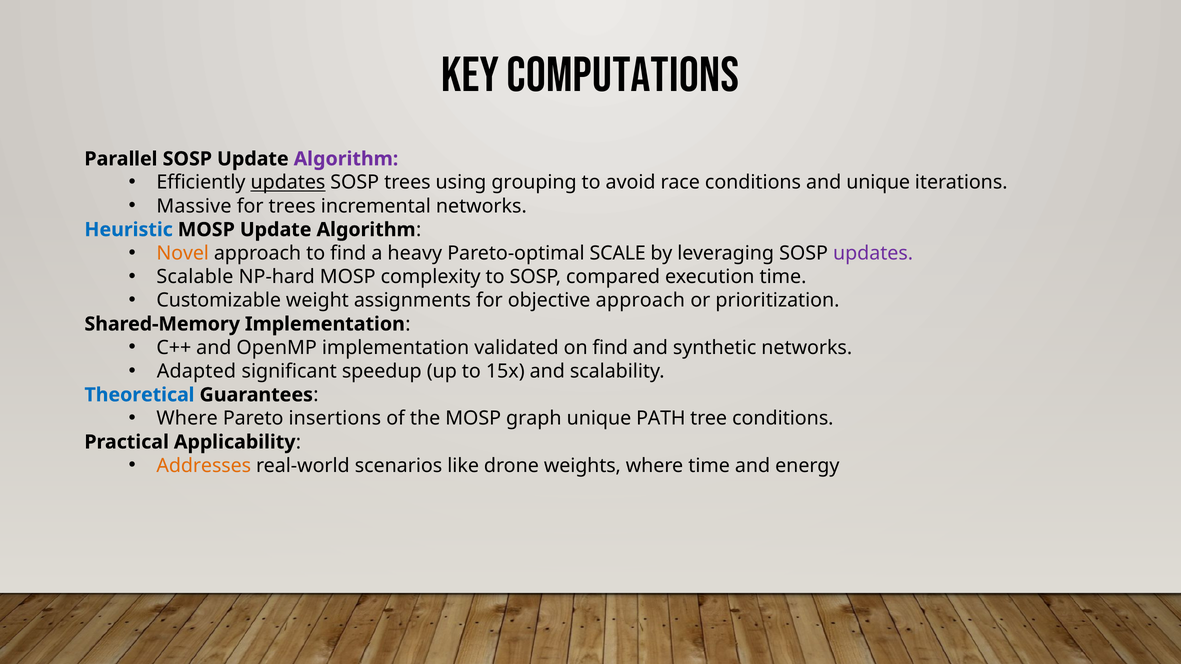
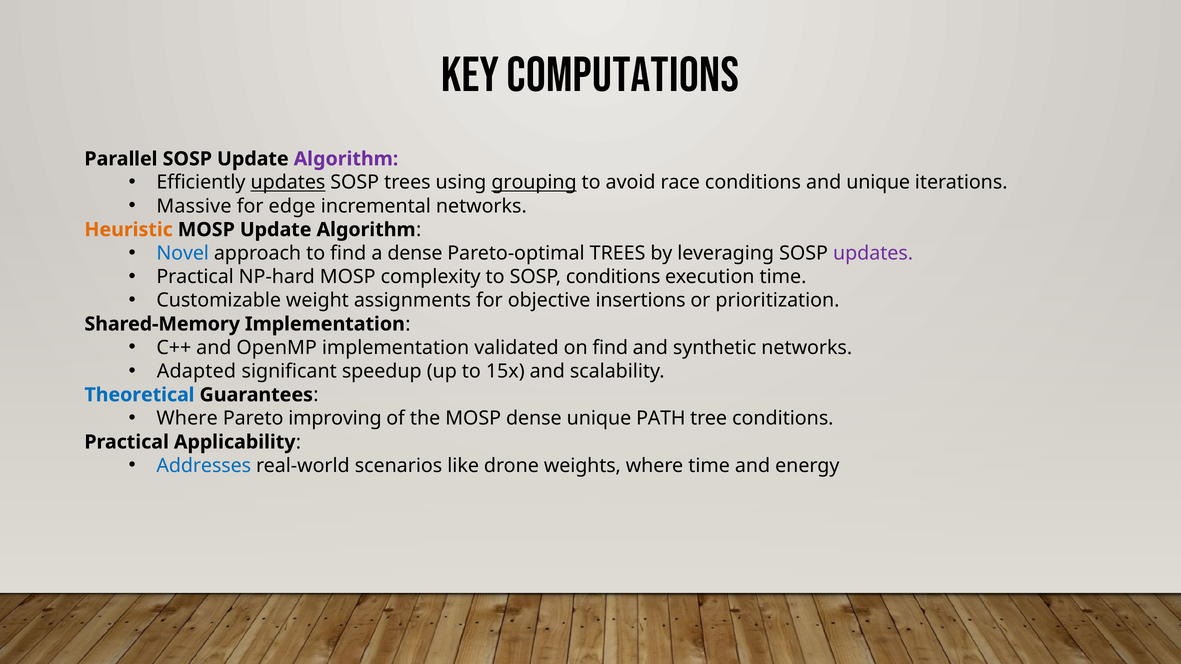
grouping underline: none -> present (534, 183)
for trees: trees -> edge (292, 206)
Heuristic colour: blue -> orange (129, 230)
Novel colour: orange -> blue (183, 253)
a heavy: heavy -> dense (415, 253)
Pareto-optimal SCALE: SCALE -> TREES (618, 253)
Scalable: Scalable -> Practical (195, 277)
SOSP compared: compared -> conditions (613, 277)
objective approach: approach -> insertions (641, 301)
insertions: insertions -> improving (335, 419)
MOSP graph: graph -> dense (534, 419)
Addresses colour: orange -> blue (204, 466)
